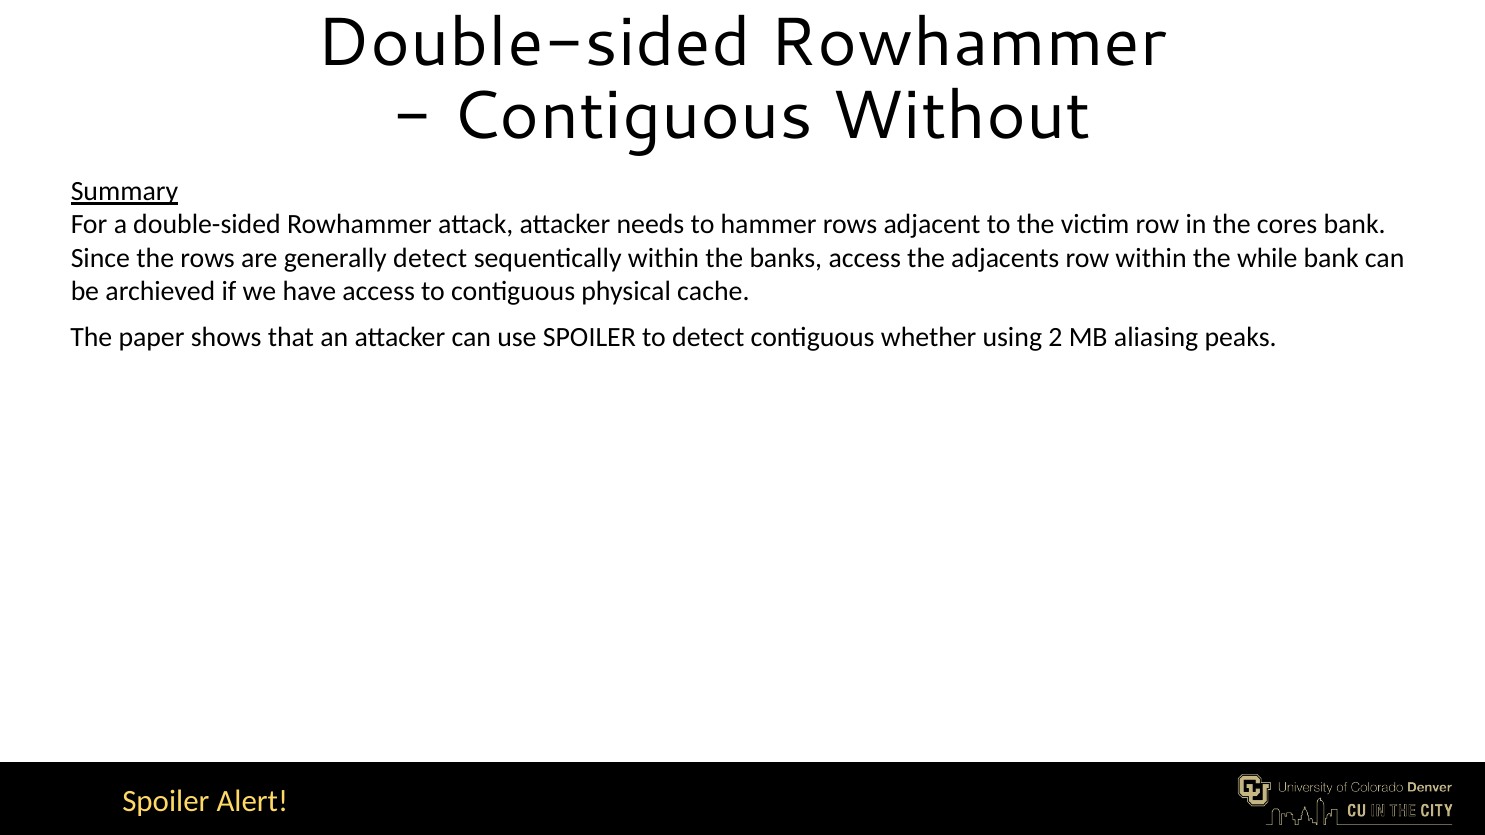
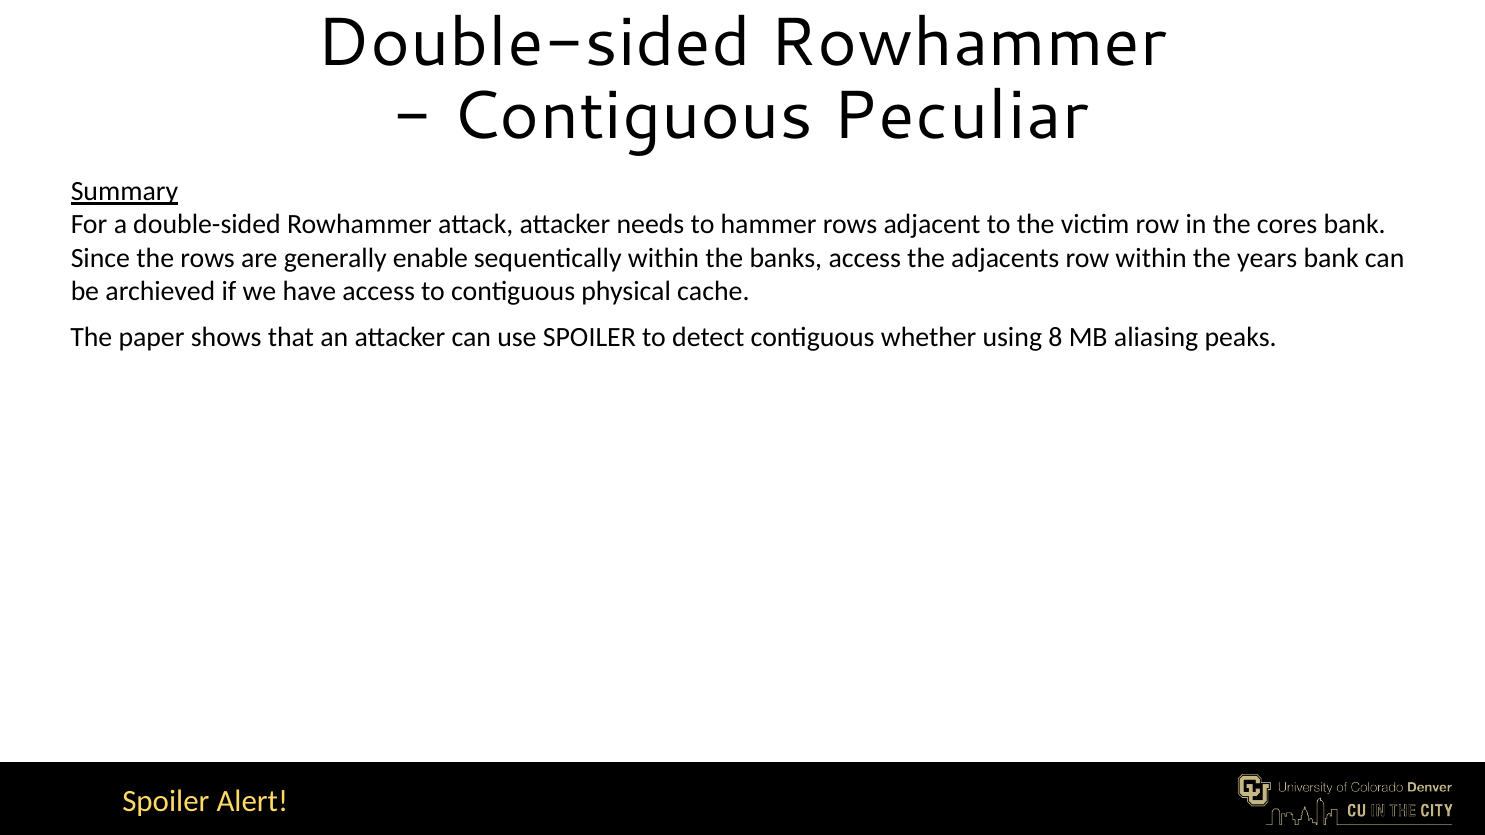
Without: Without -> Peculiar (961, 116)
generally detect: detect -> enable (430, 258)
while: while -> years (1267, 258)
2: 2 -> 8 (1055, 337)
